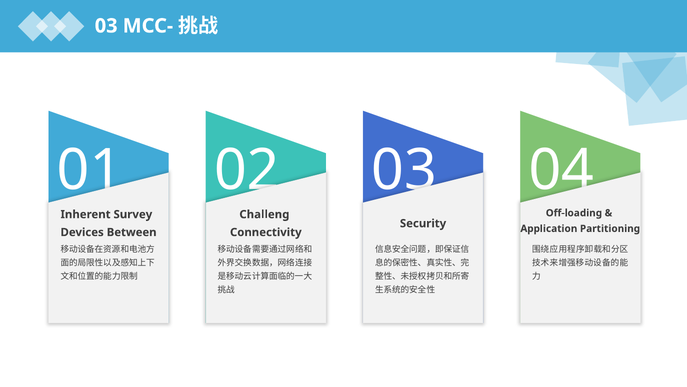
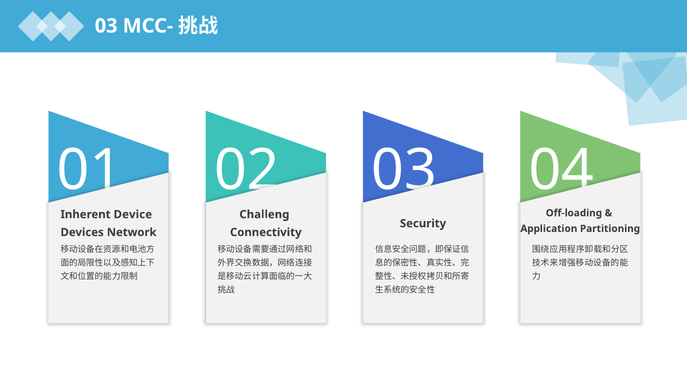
Survey: Survey -> Device (133, 214)
Between: Between -> Network (132, 232)
